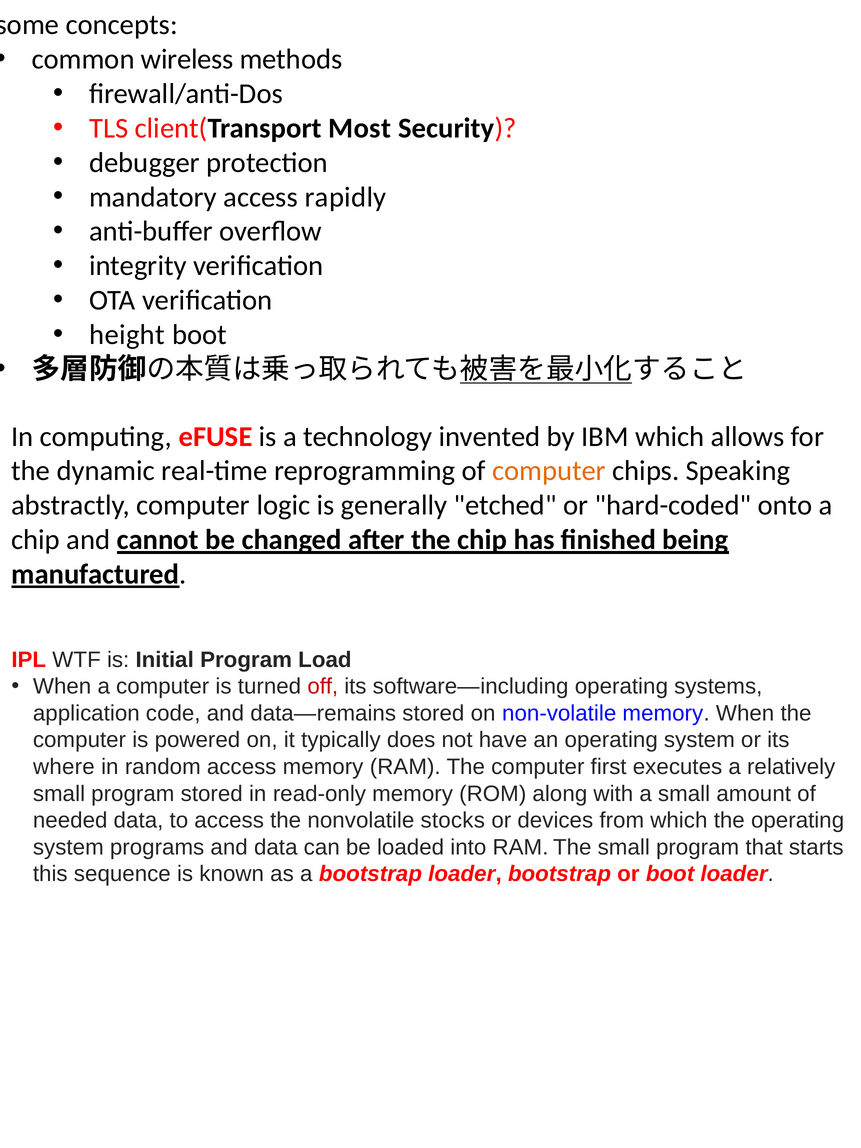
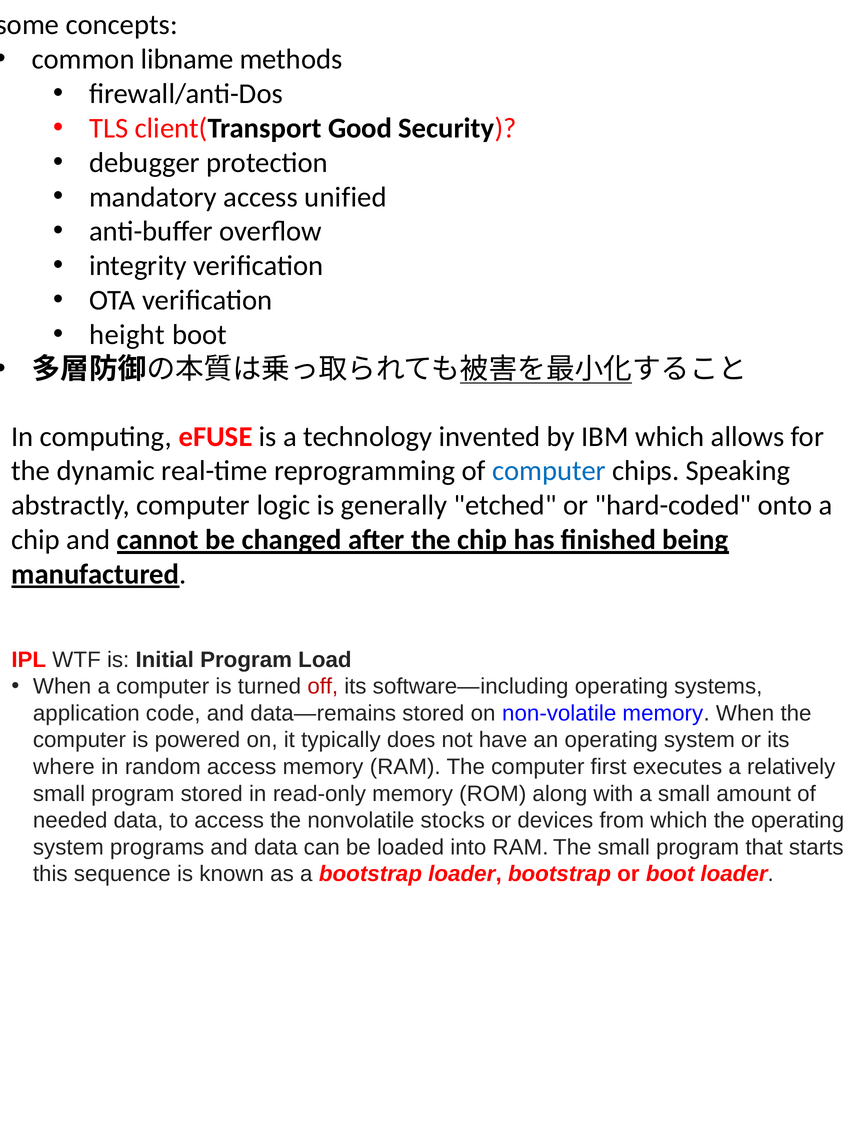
wireless: wireless -> libname (187, 59)
Most: Most -> Good (360, 128)
rapidly: rapidly -> unified (346, 197)
computer colour: orange -> blue (549, 471)
